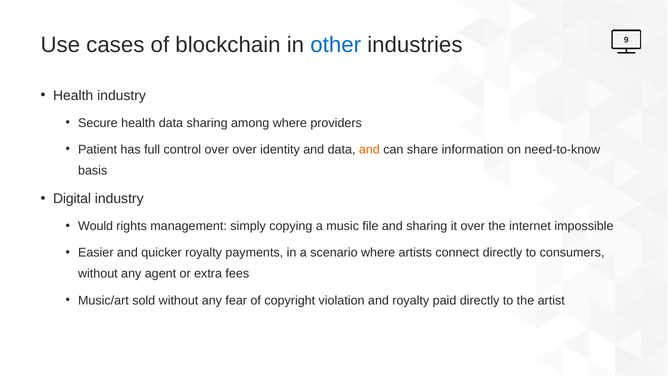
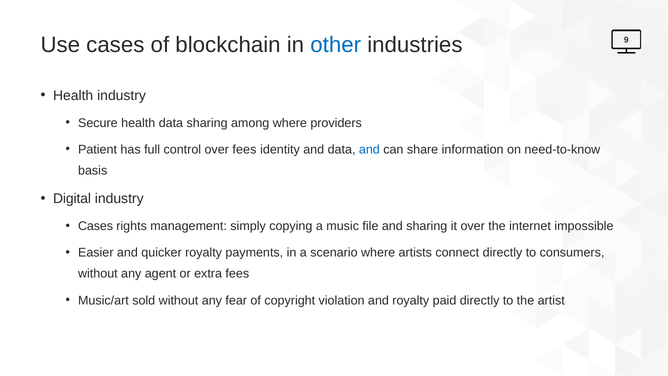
over over: over -> fees (244, 149)
and colour: orange -> blue (369, 149)
Would: Would -> Cases (96, 226)
